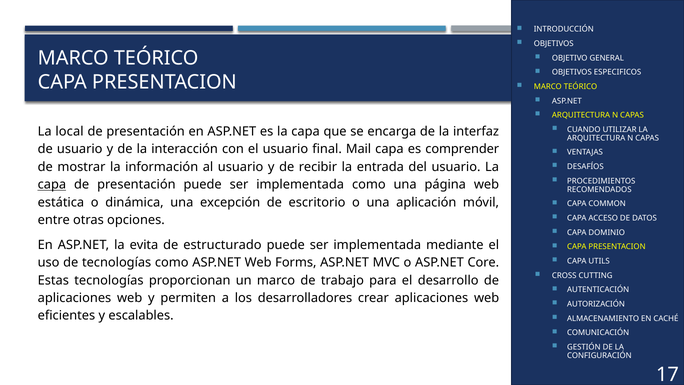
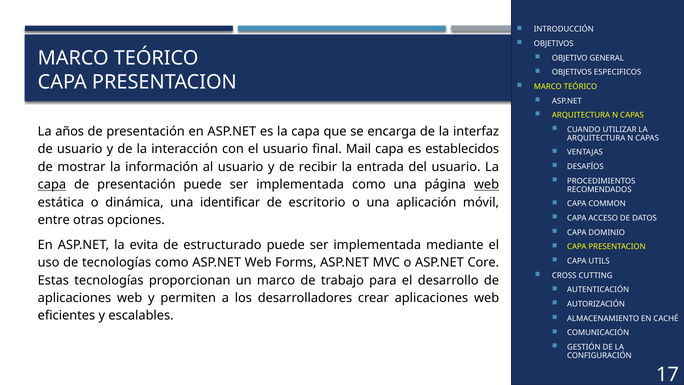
local: local -> años (70, 131)
comprender: comprender -> establecidos (462, 149)
web underline: none -> present (487, 185)
excepción: excepción -> identificar (230, 202)
